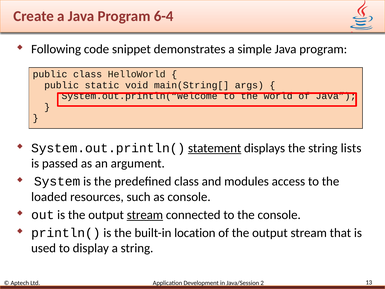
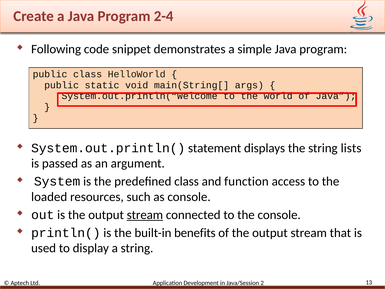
6-4: 6-4 -> 2-4 (164, 16)
statement underline: present -> none (215, 148)
modules: modules -> function (246, 181)
location: location -> benefits (195, 233)
